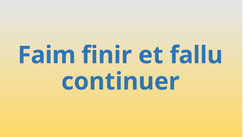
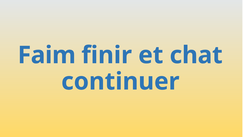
fallu: fallu -> chat (196, 55)
